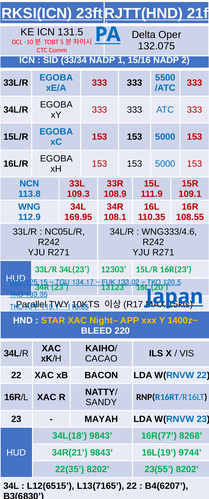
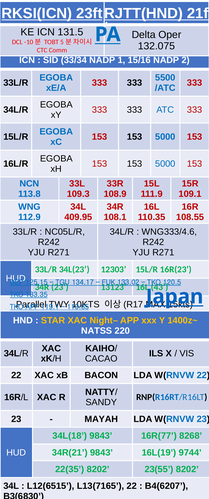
169.95: 169.95 -> 409.95 (78, 217)
20: 20 -> 43 (160, 288)
BLEED: BLEED -> NATSS (97, 331)
